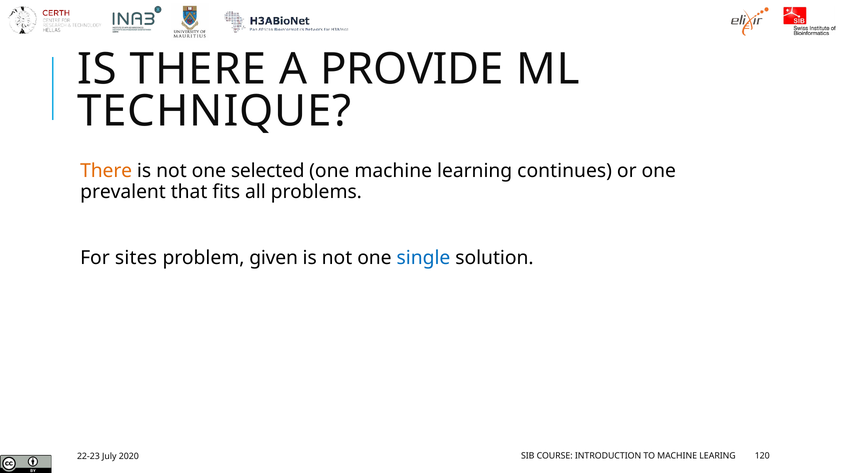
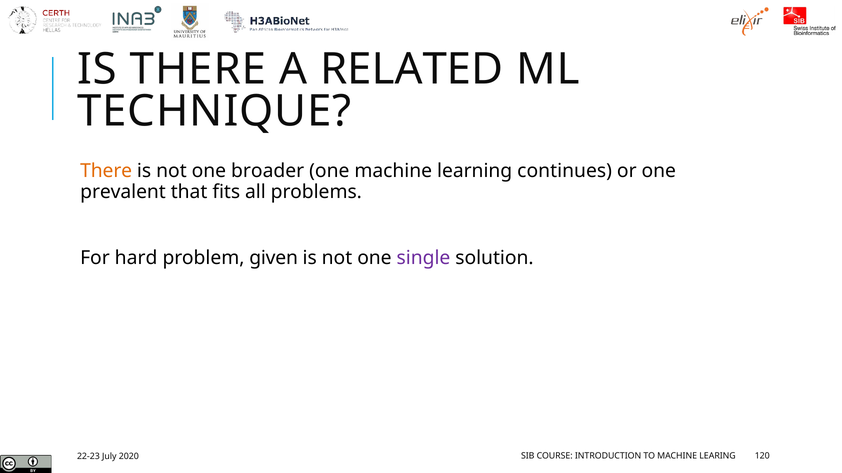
PROVIDE: PROVIDE -> RELATED (412, 69)
selected: selected -> broader (268, 171)
sites: sites -> hard (136, 258)
single colour: blue -> purple (423, 258)
